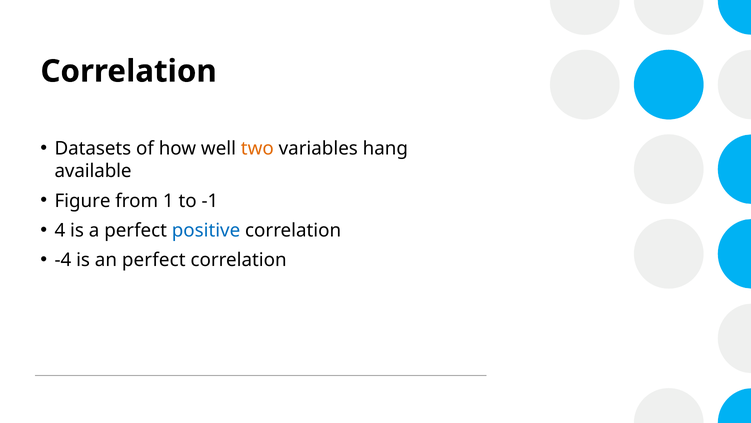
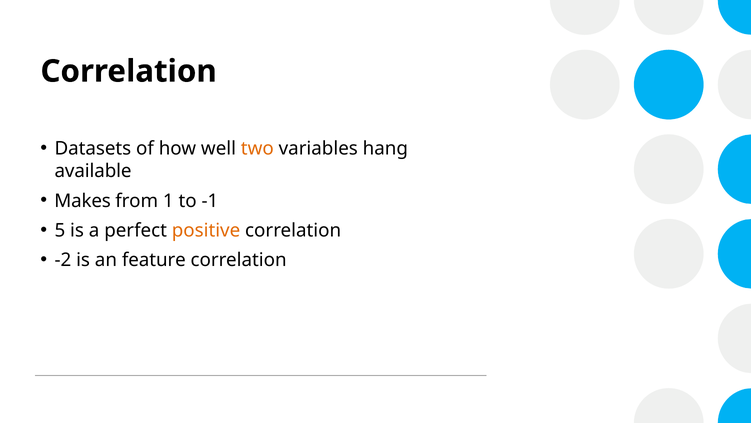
Figure: Figure -> Makes (83, 201)
4: 4 -> 5 (60, 230)
positive colour: blue -> orange (206, 230)
-4: -4 -> -2 (63, 260)
an perfect: perfect -> feature (154, 260)
